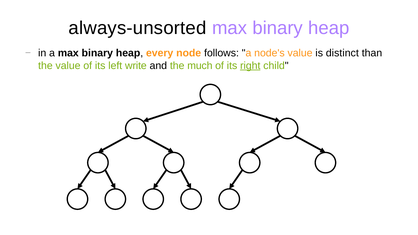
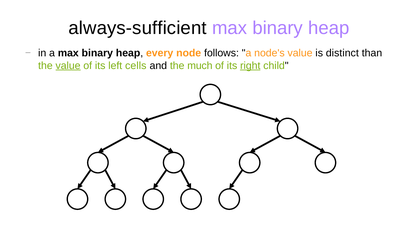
always-unsorted: always-unsorted -> always-sufficient (138, 28)
value underline: none -> present (68, 66)
write: write -> cells (136, 66)
